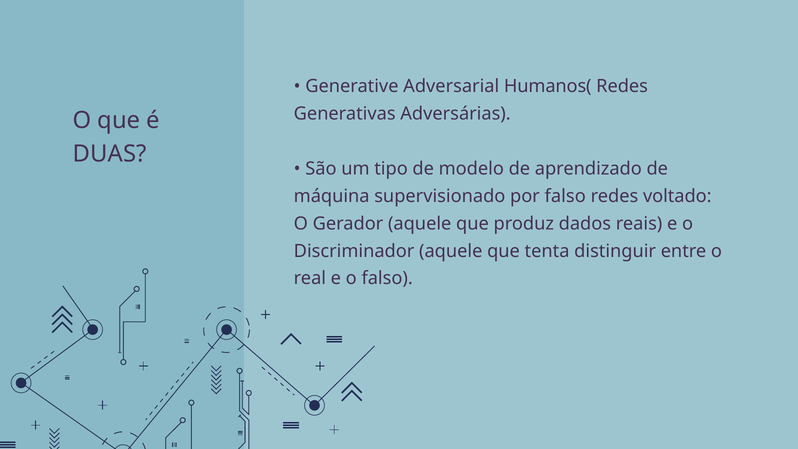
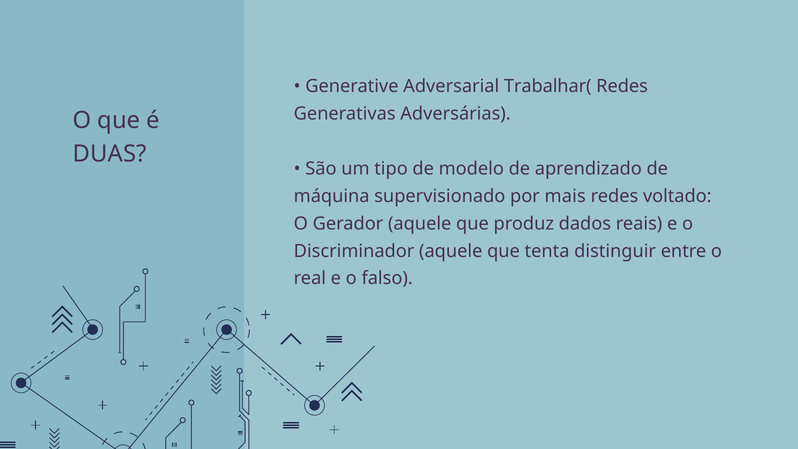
Humanos(: Humanos( -> Trabalhar( (548, 86)
por falso: falso -> mais (565, 196)
